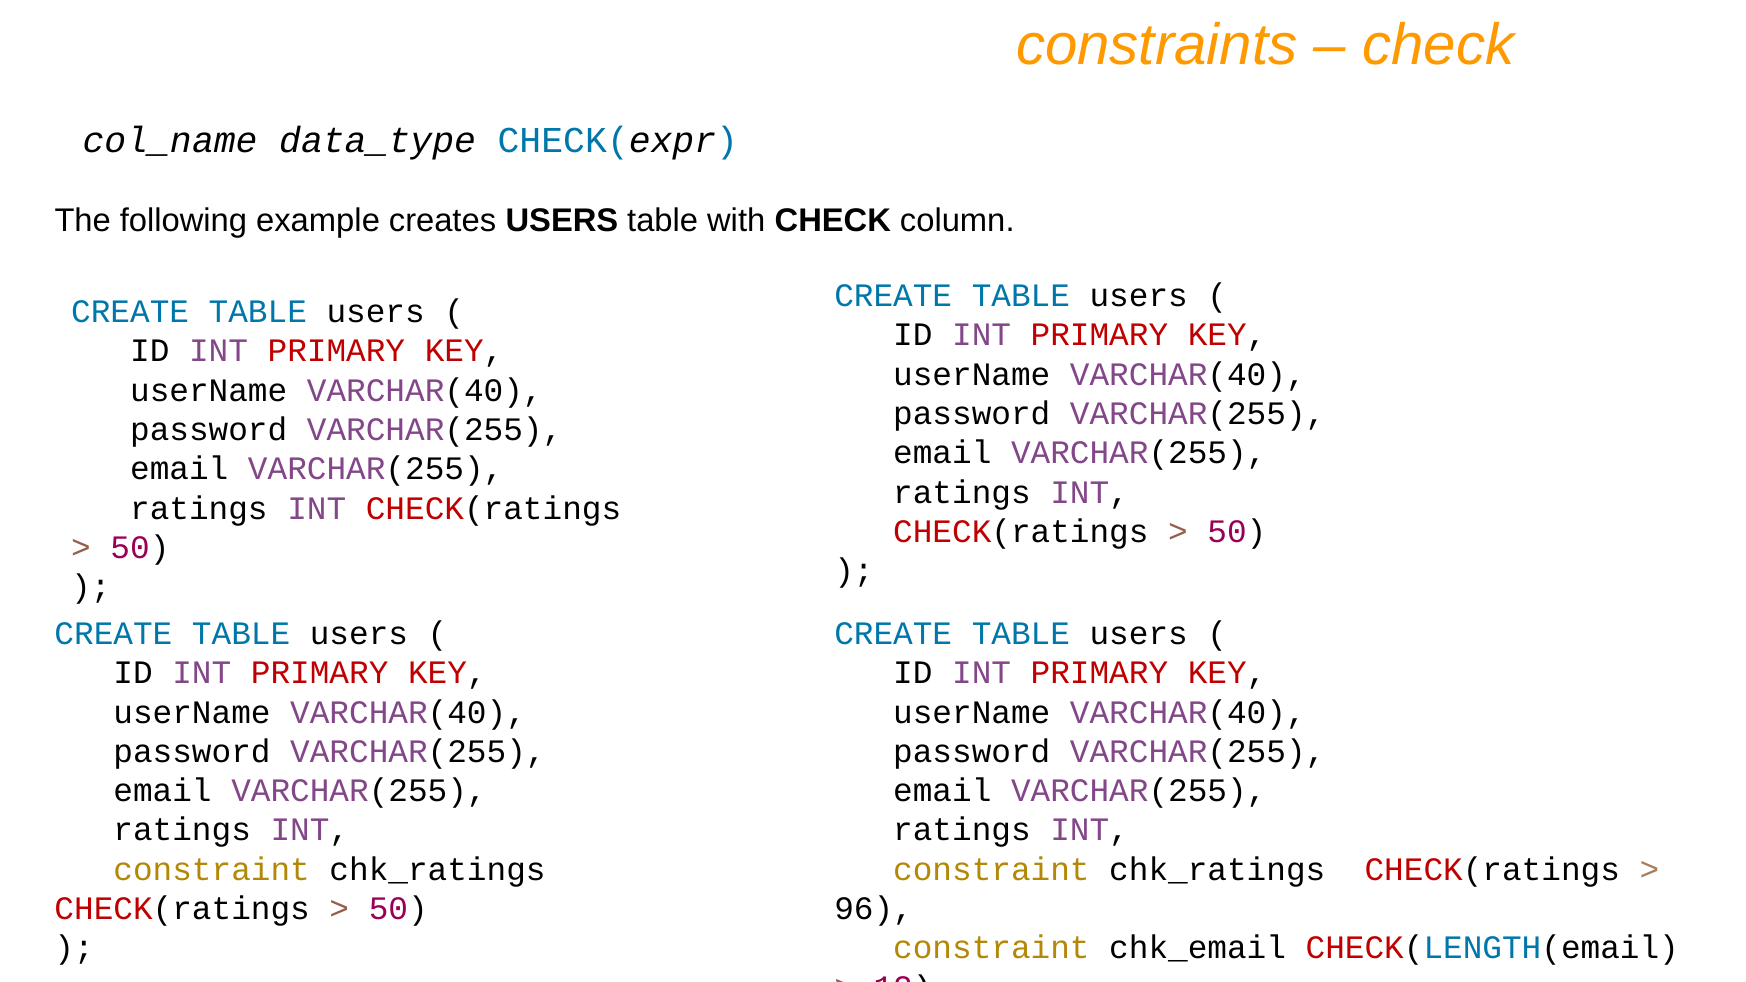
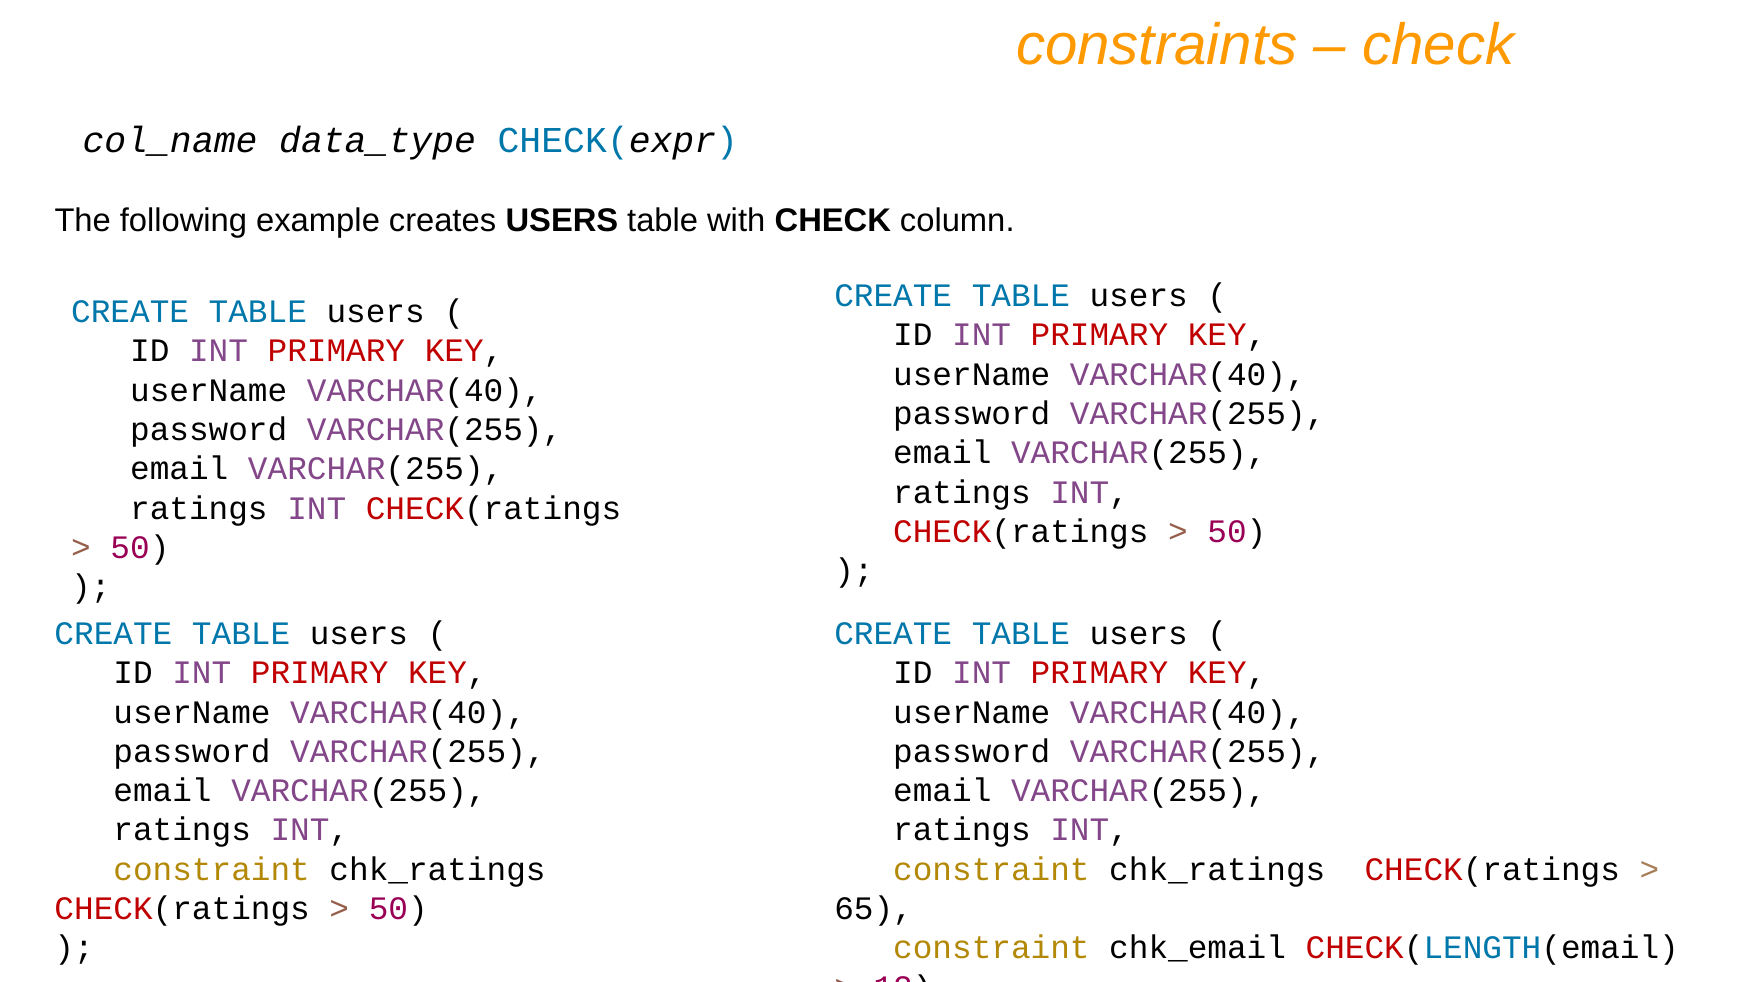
96: 96 -> 65 (874, 909)
